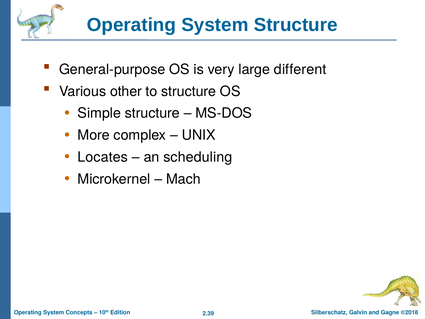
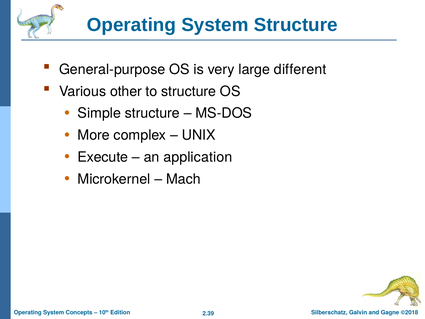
Locates: Locates -> Execute (103, 157)
scheduling: scheduling -> application (198, 157)
